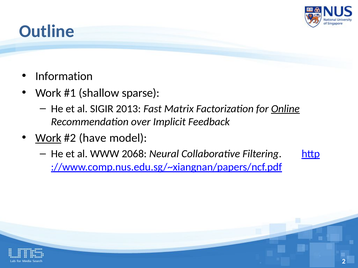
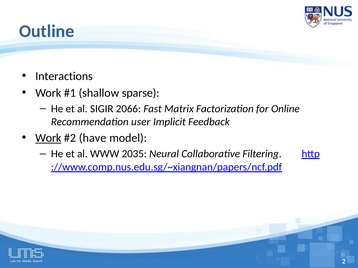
Information: Information -> Interactions (64, 76)
2013: 2013 -> 2066 (128, 109)
Online underline: present -> none (285, 109)
over: over -> user (141, 122)
2068: 2068 -> 2035 (134, 154)
